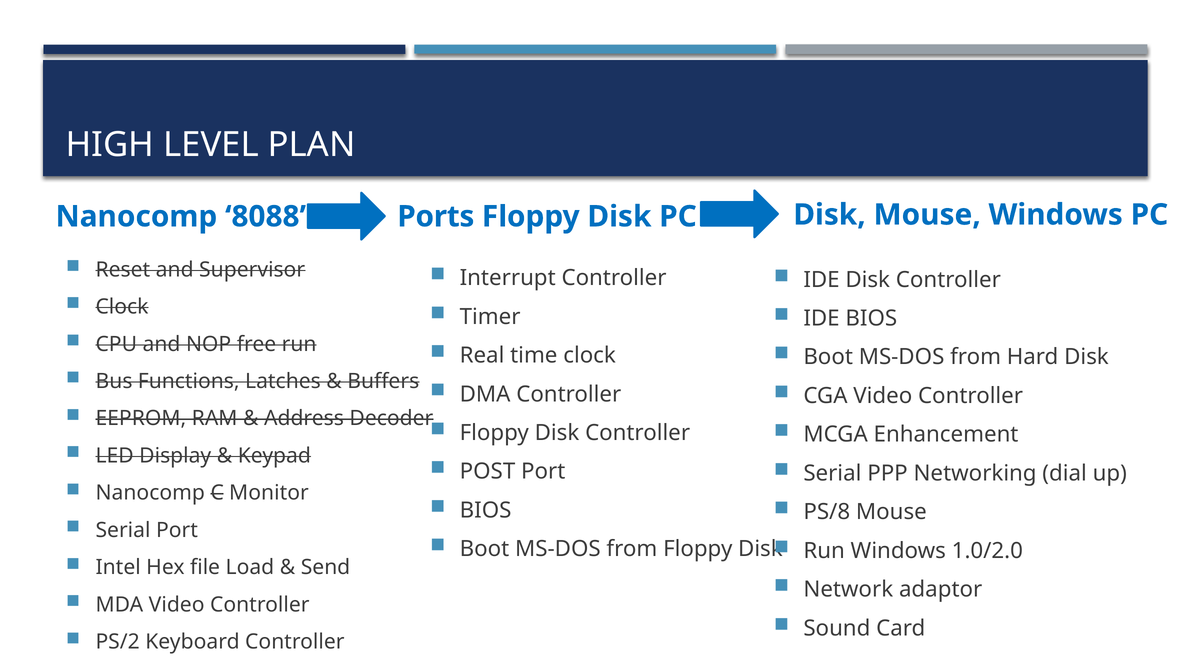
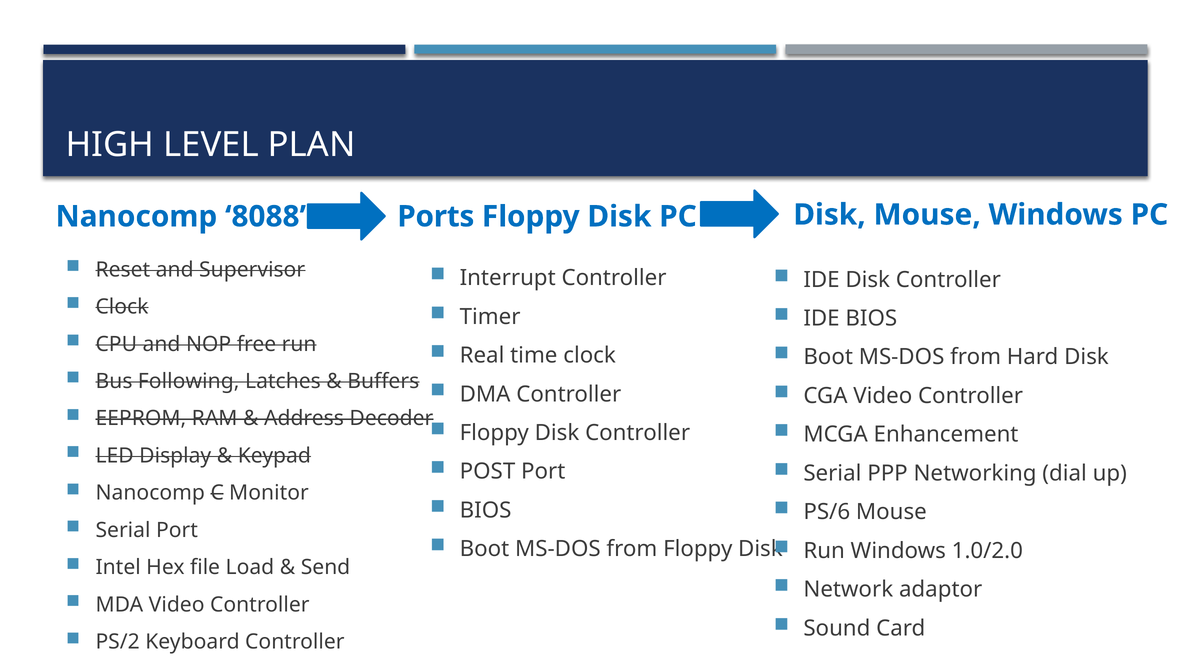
Functions: Functions -> Following (189, 381)
PS/8: PS/8 -> PS/6 (827, 512)
